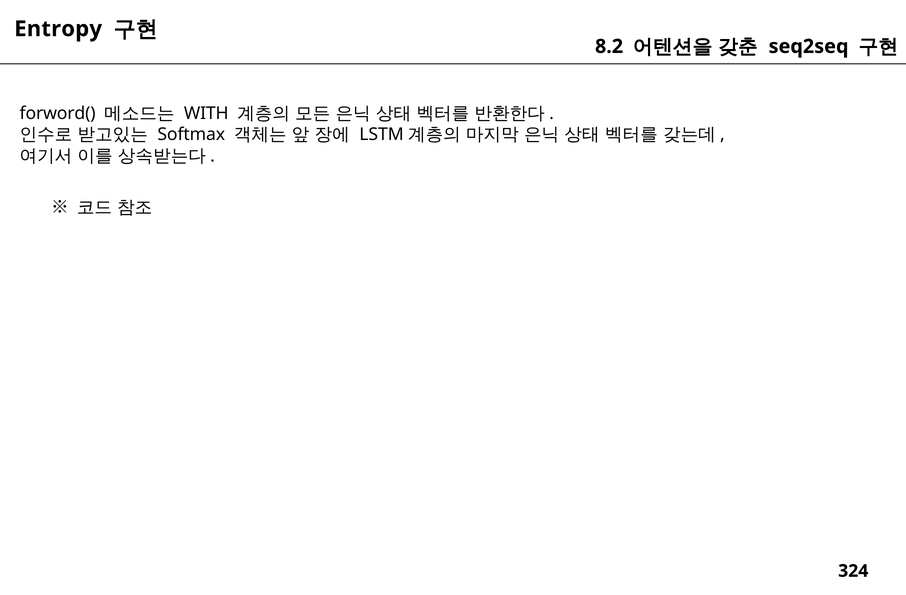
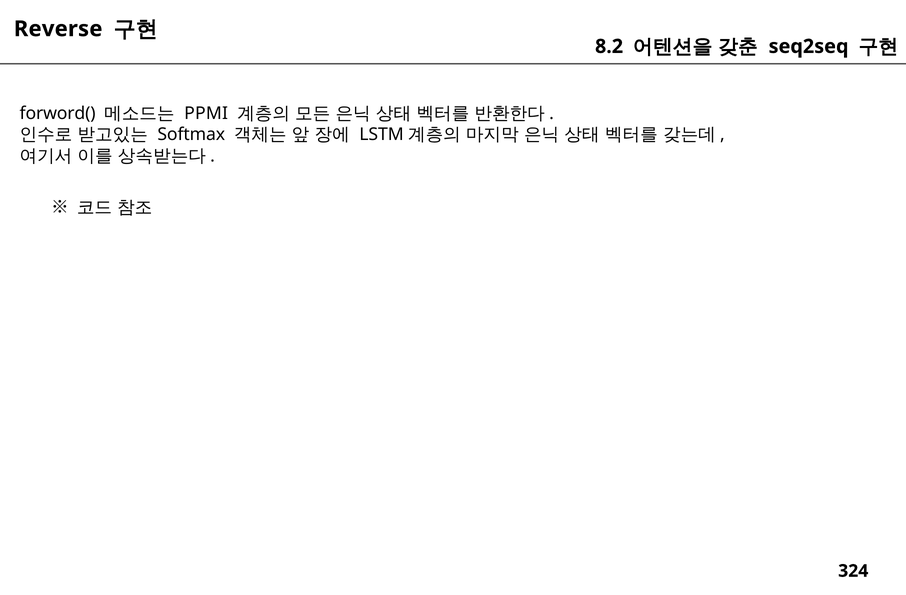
Entropy: Entropy -> Reverse (58, 29)
WITH: WITH -> PPMI (206, 114)
